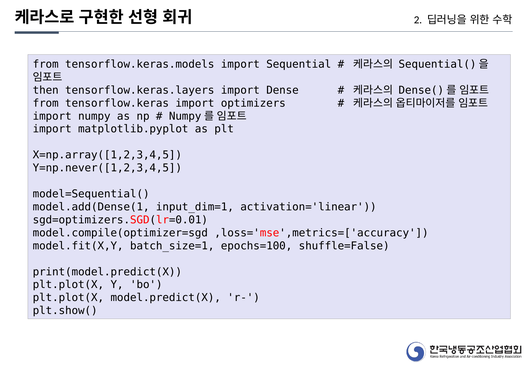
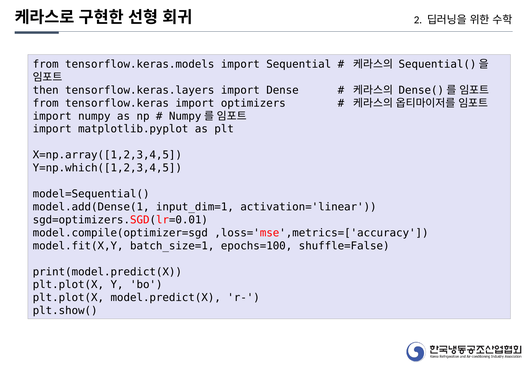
Y=np.never([1,2,3,4,5: Y=np.never([1,2,3,4,5 -> Y=np.which([1,2,3,4,5 (107, 168)
